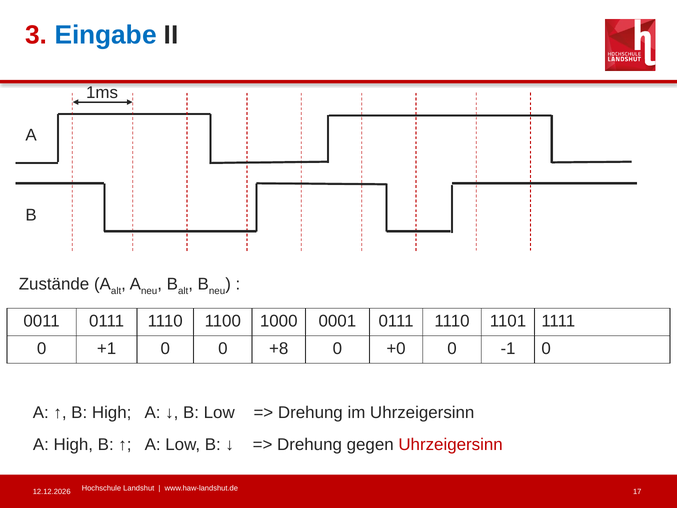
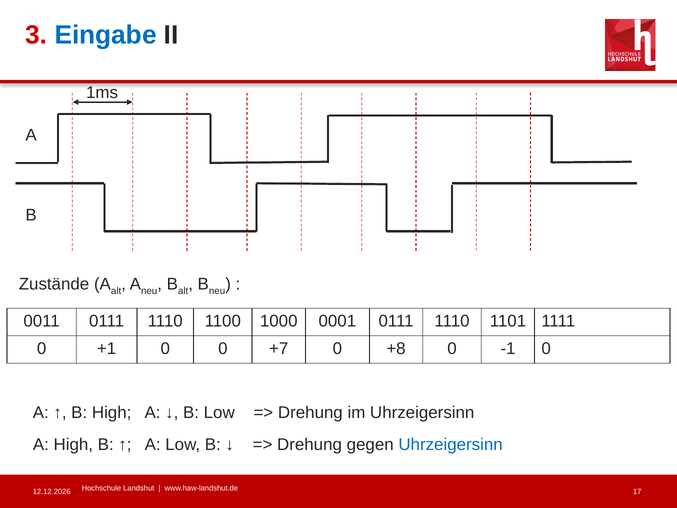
+8: +8 -> +7 (279, 349)
+0: +0 -> +8 (396, 349)
Uhrzeigersinn colour: red -> blue (451, 444)
